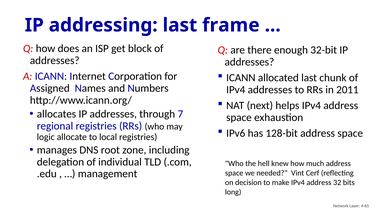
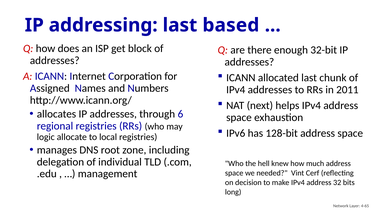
frame: frame -> based (231, 25)
7: 7 -> 6 (180, 114)
